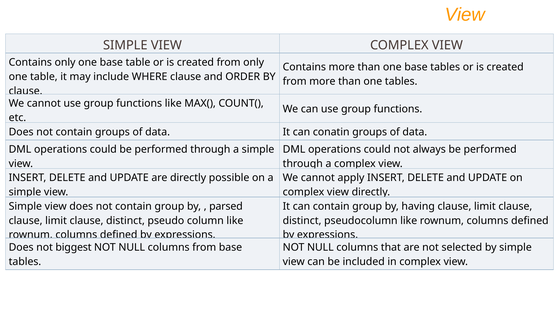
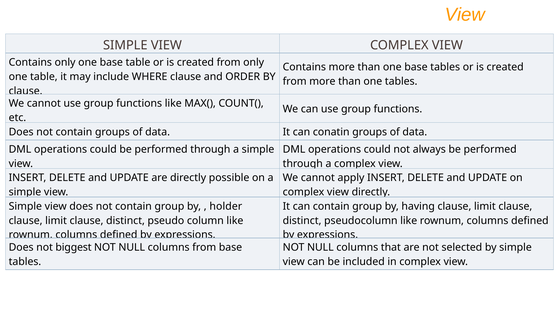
parsed: parsed -> holder (226, 206)
